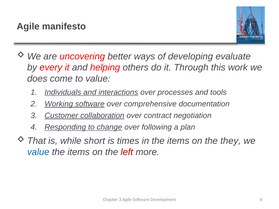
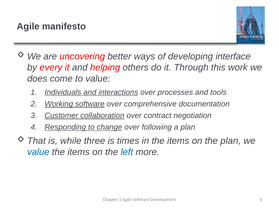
evaluate: evaluate -> interface (233, 56)
short: short -> three (95, 141)
the they: they -> plan (231, 141)
left colour: red -> blue (127, 152)
